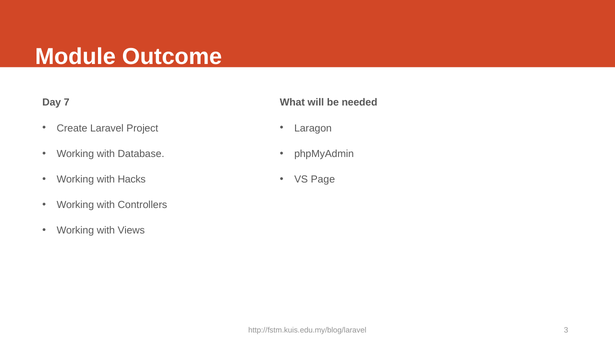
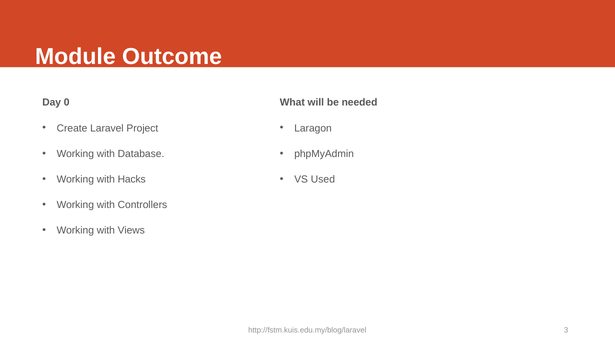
7: 7 -> 0 (67, 103)
Page: Page -> Used (323, 179)
